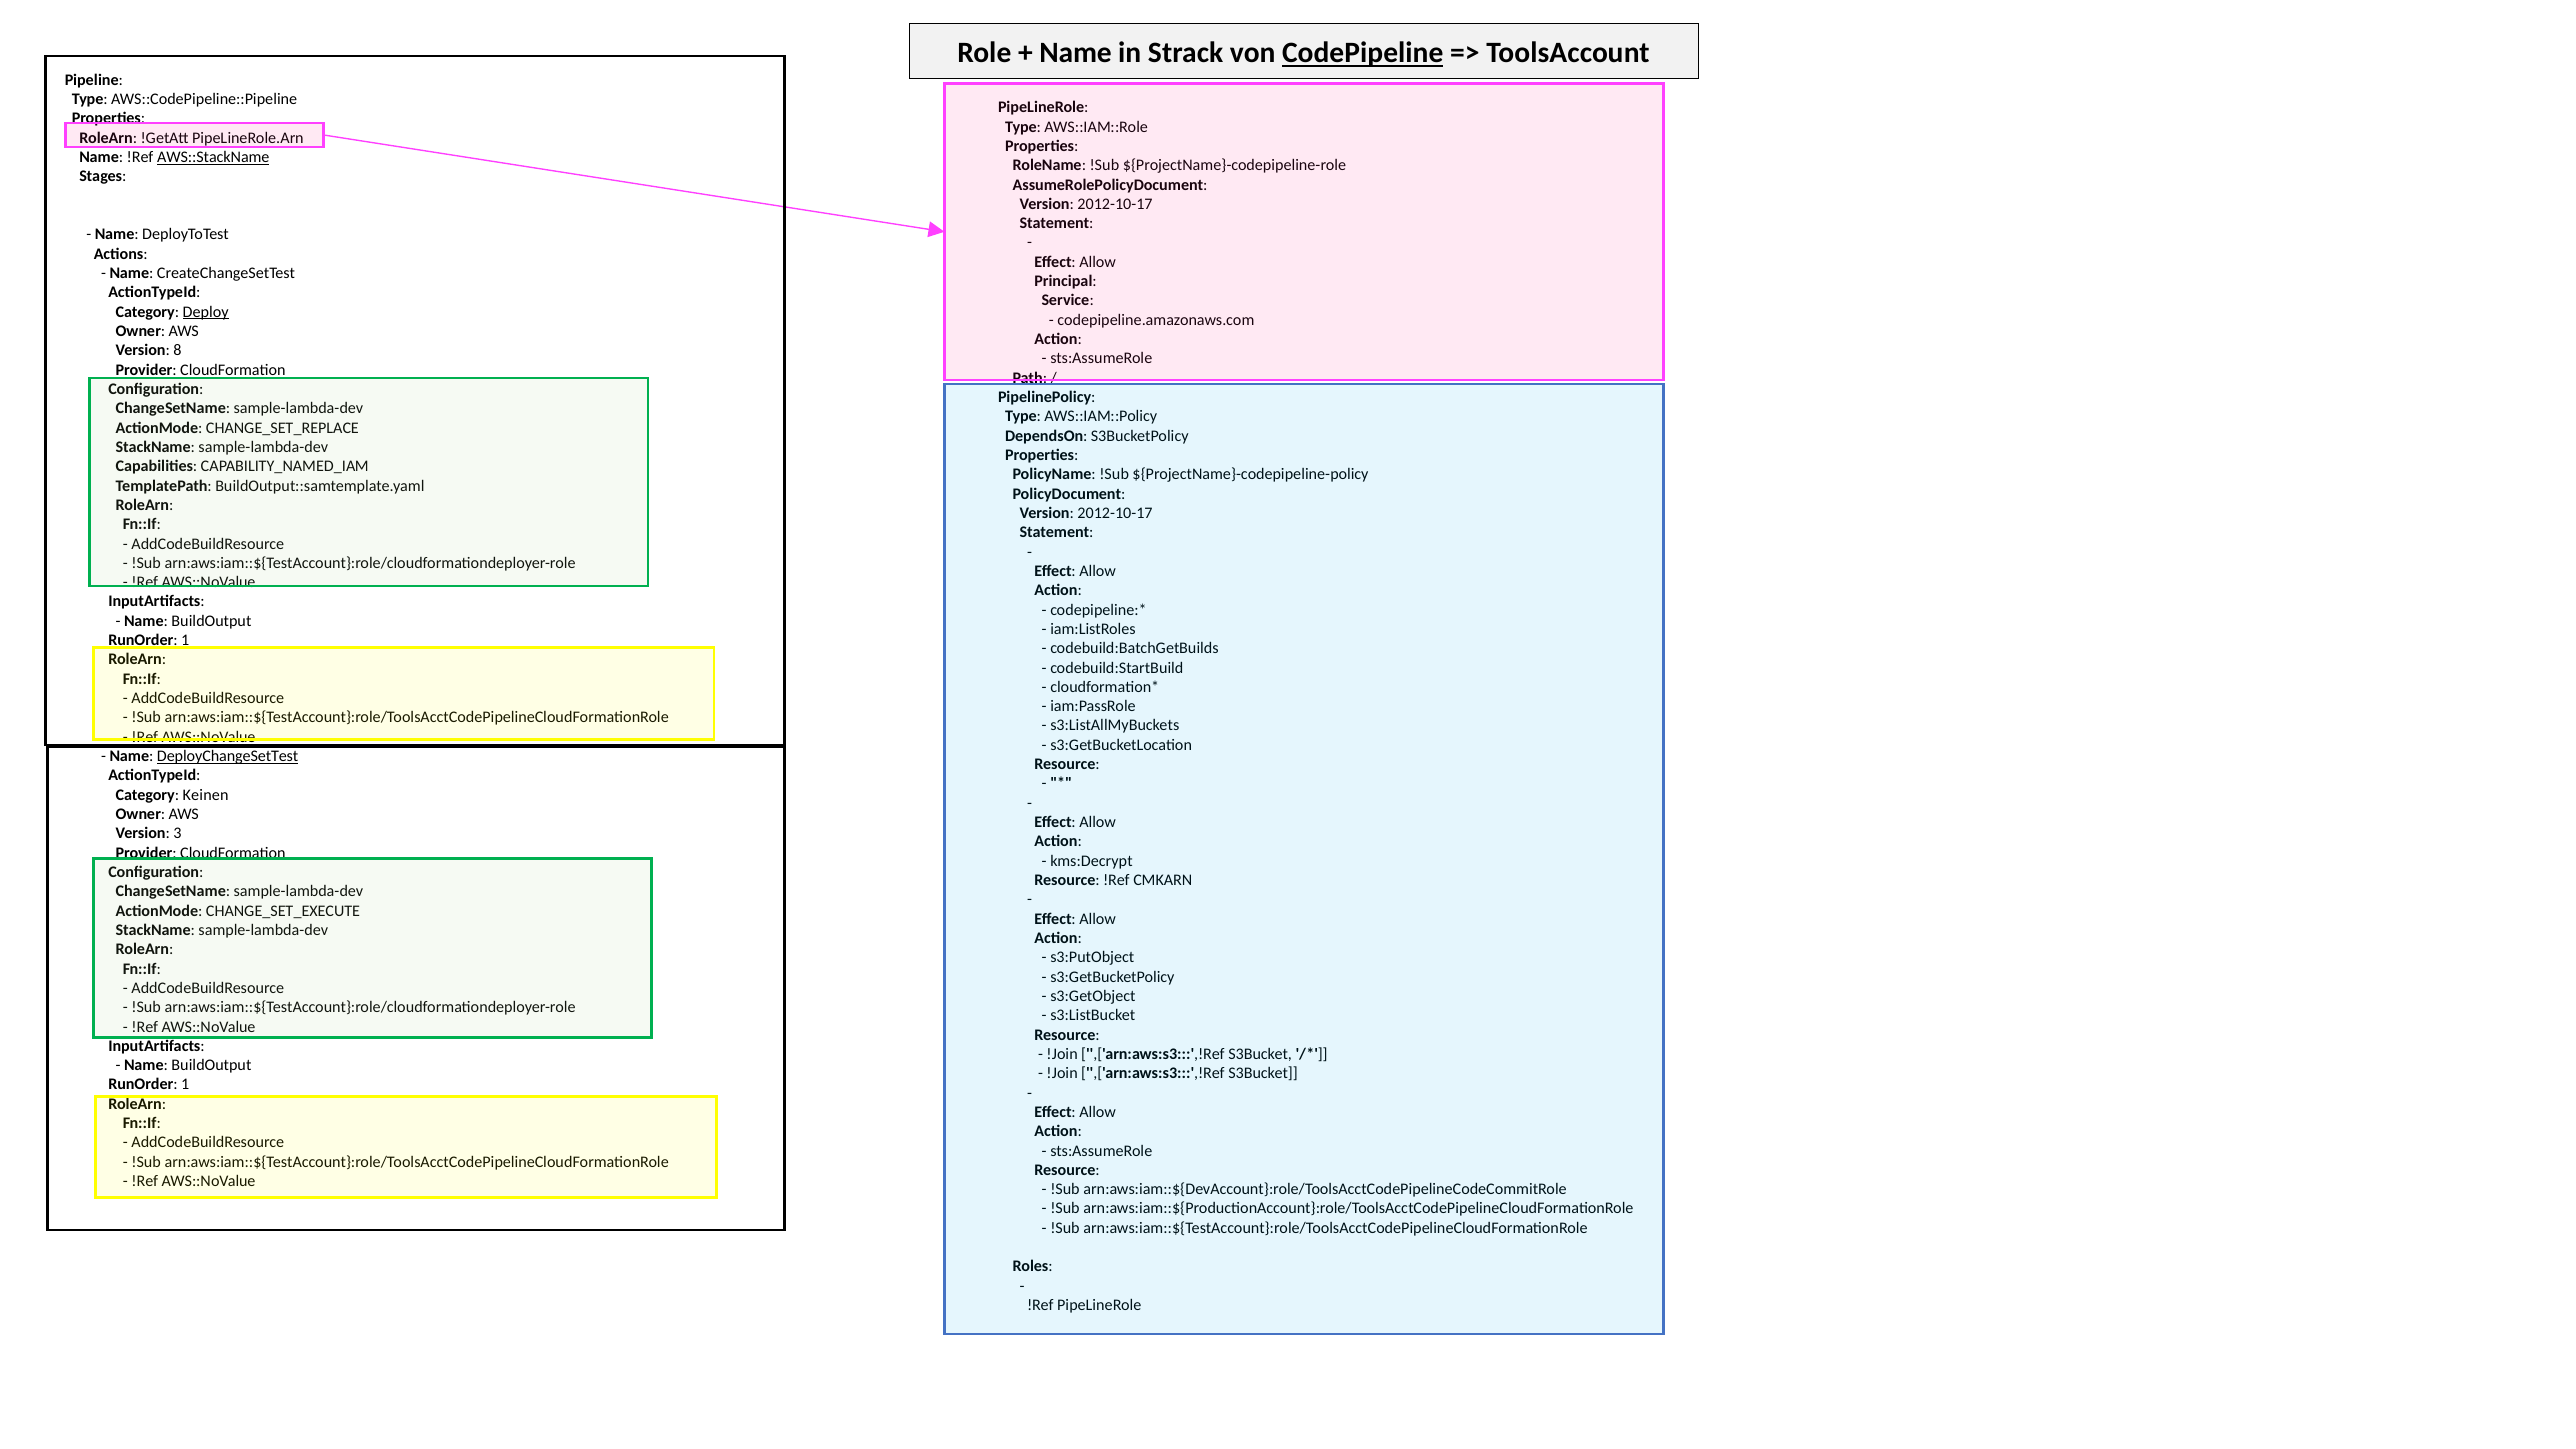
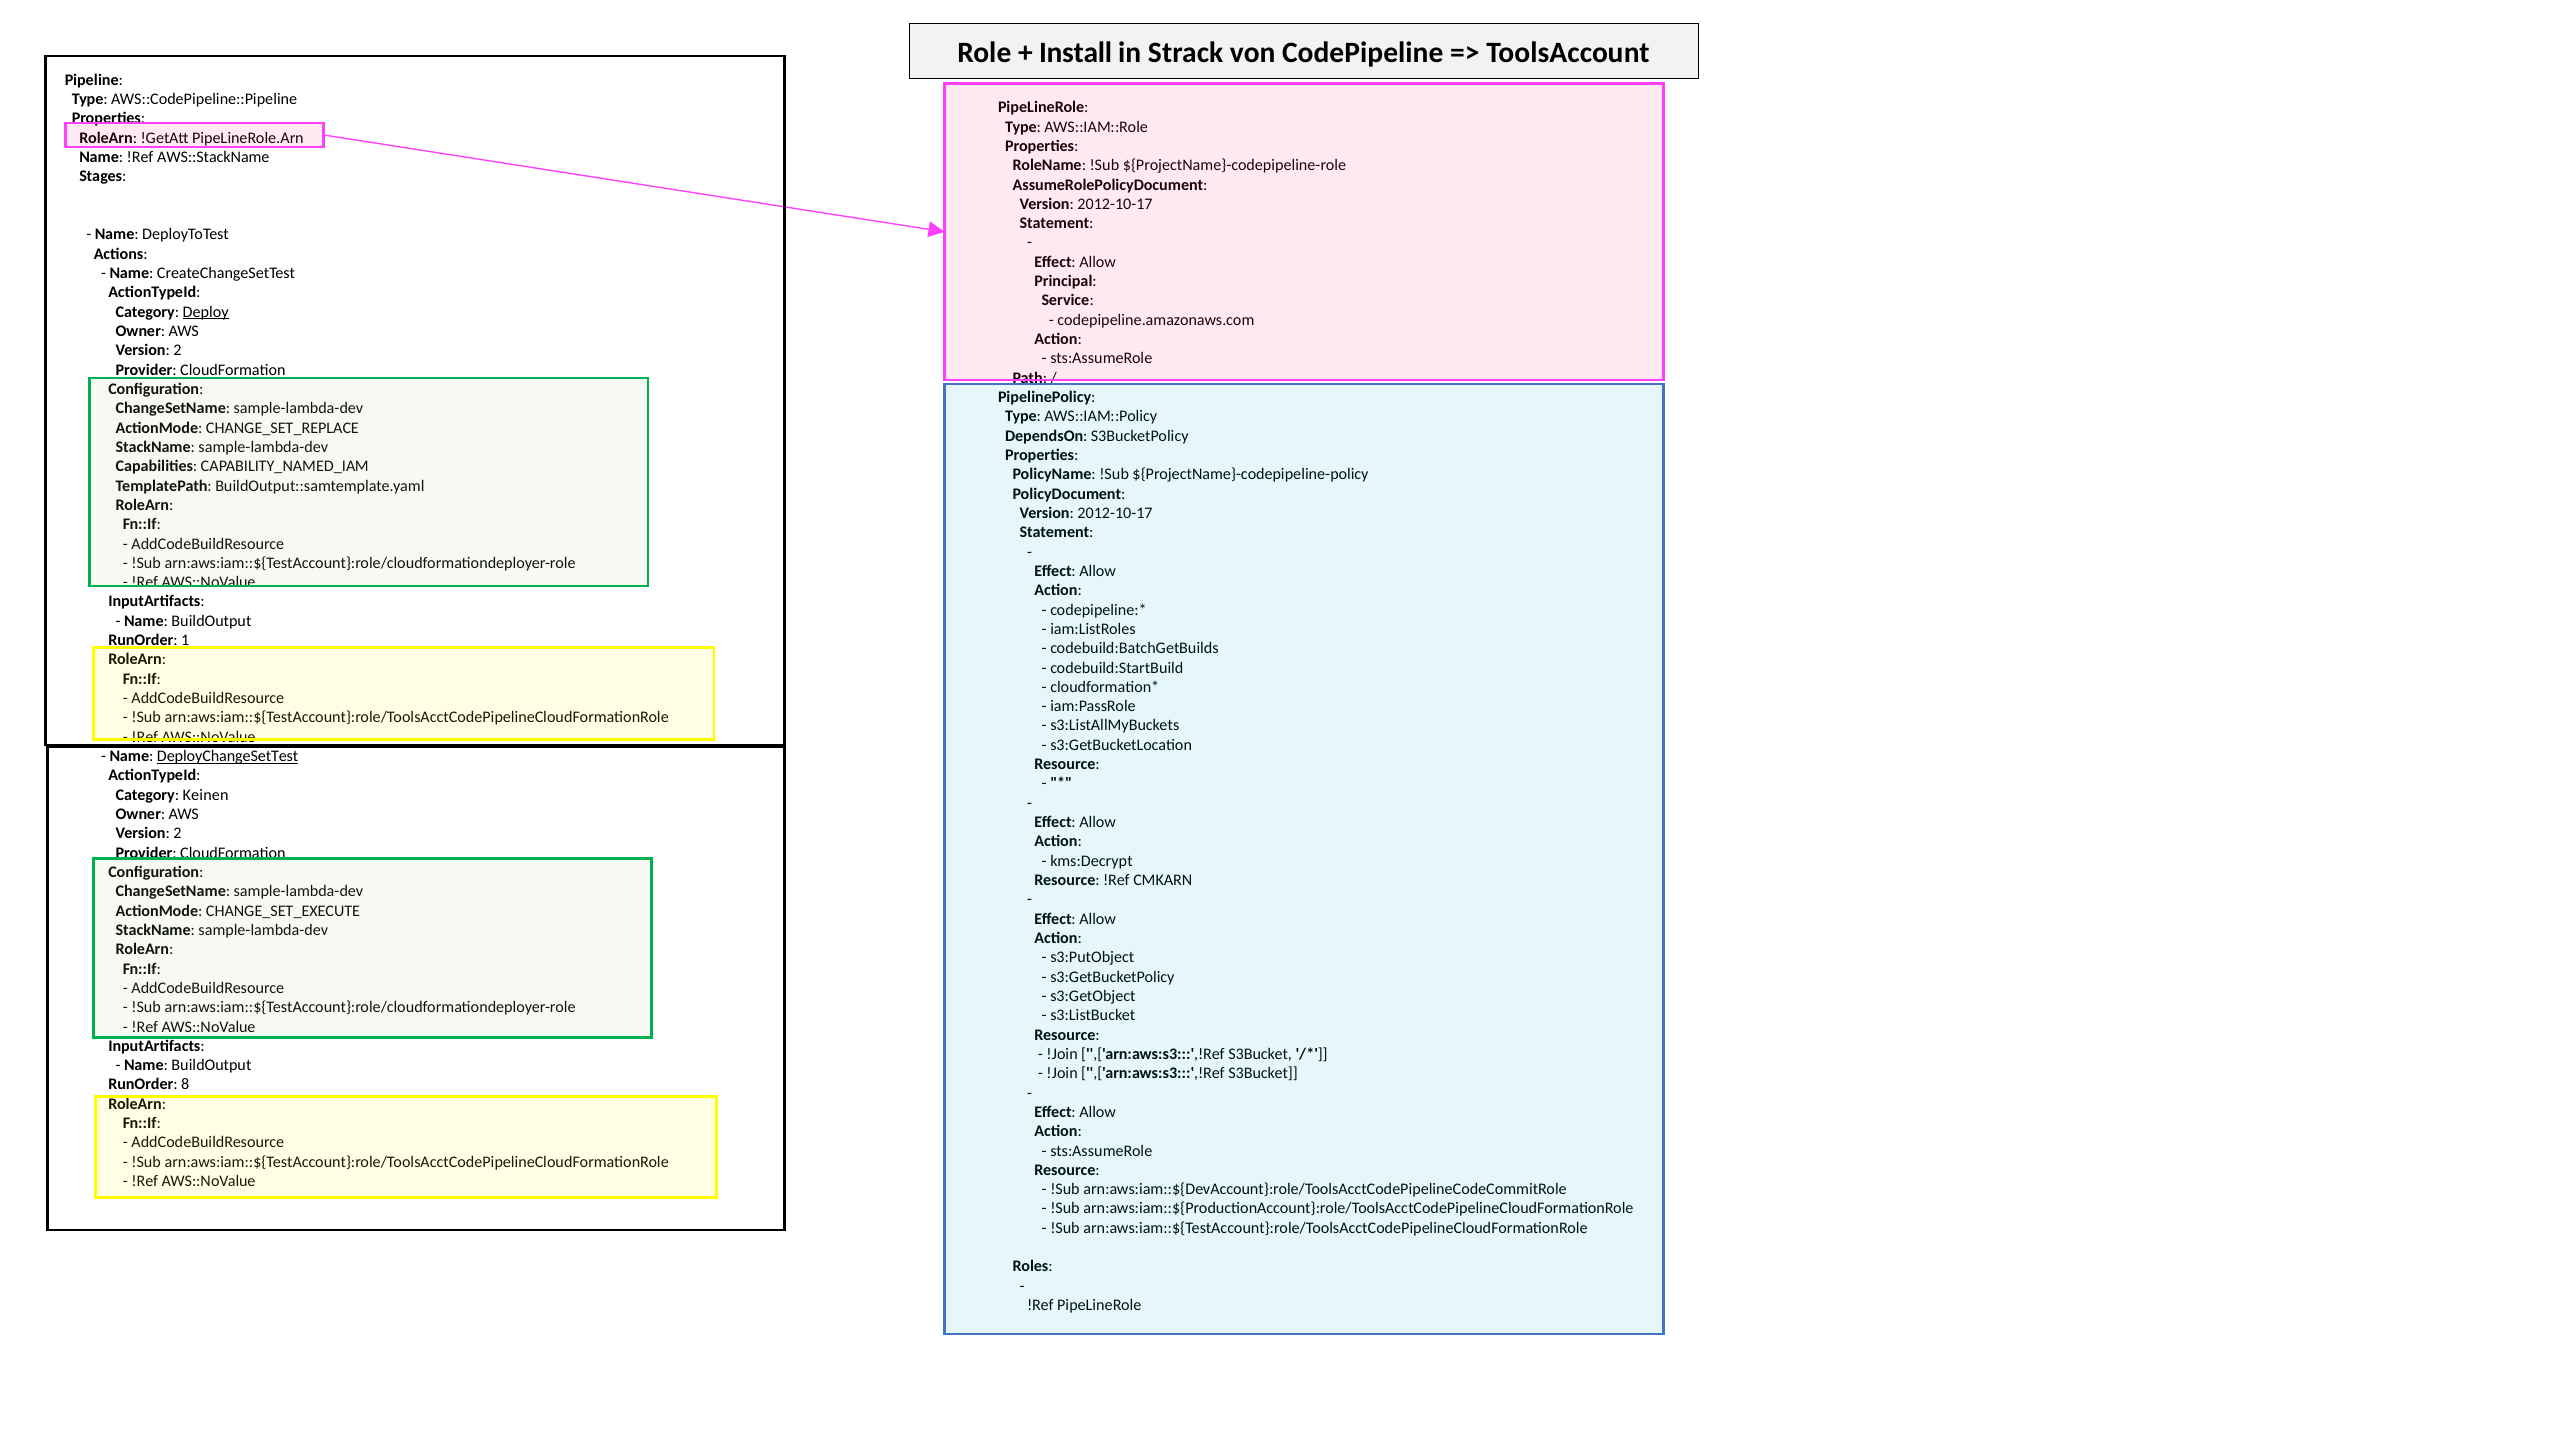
Name: Name -> Install (1076, 53)
CodePipeline underline: present -> none (1363, 53)
AWS::StackName underline: present -> none (213, 157)
8: 8 -> 2 (177, 350)
3: 3 -> 2 (177, 833)
1: 1 -> 8 (185, 1085)
